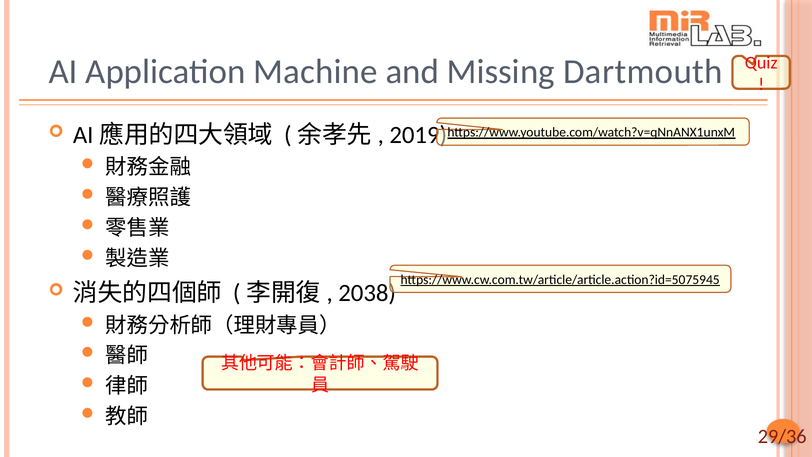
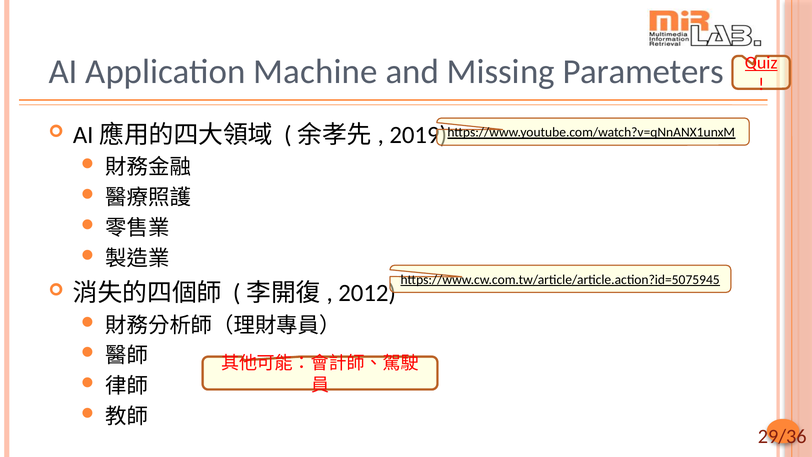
Quiz underline: none -> present (761, 63)
Dartmouth: Dartmouth -> Parameters (643, 72)
2038: 2038 -> 2012 (367, 293)
